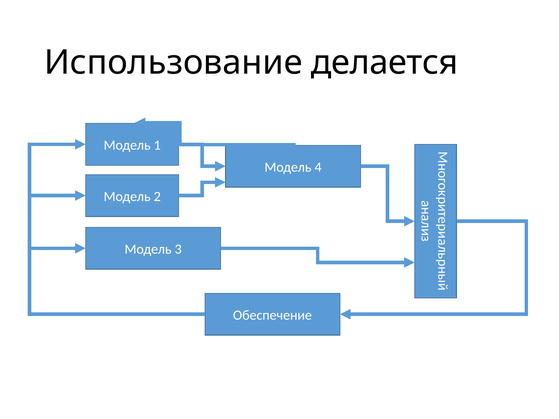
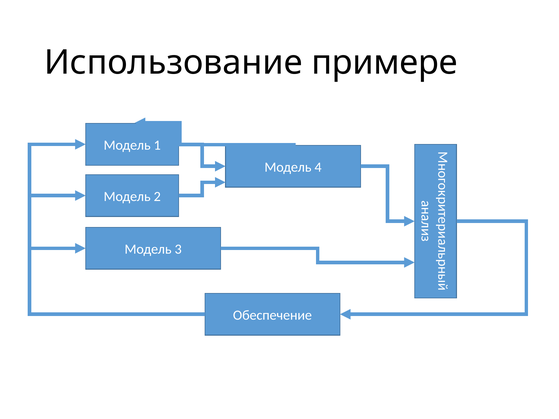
делается: делается -> примере (385, 63)
